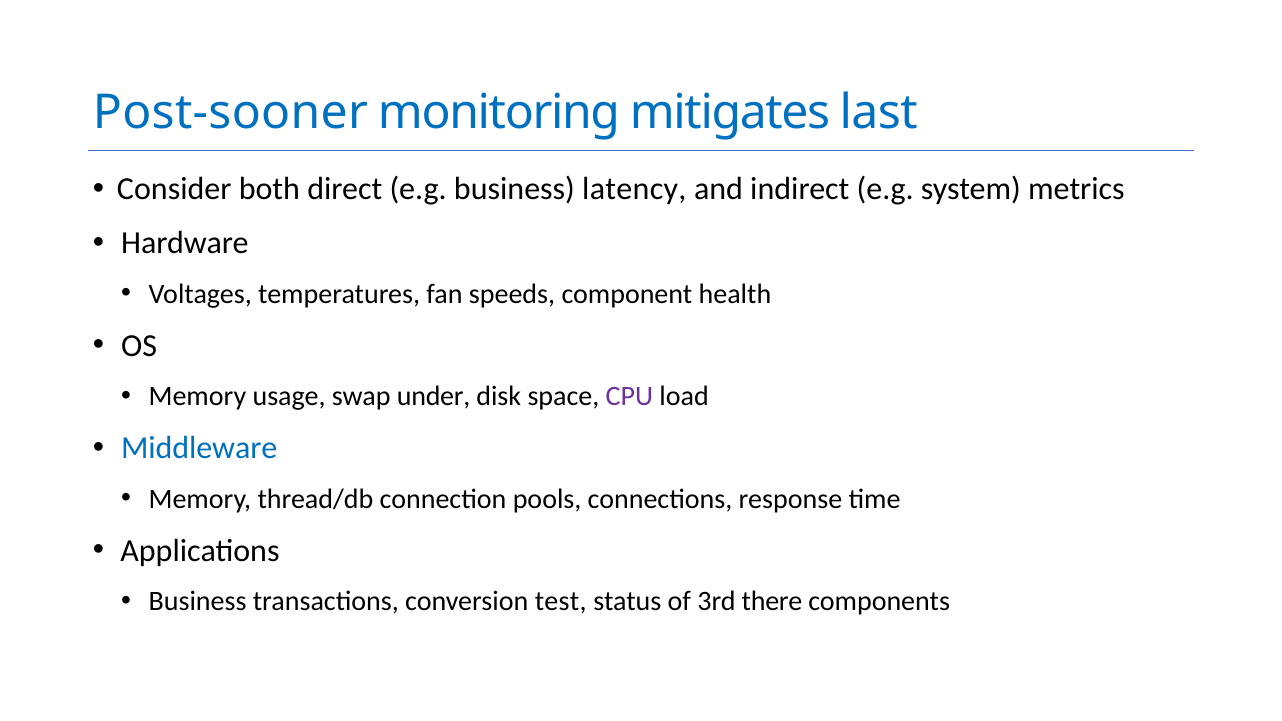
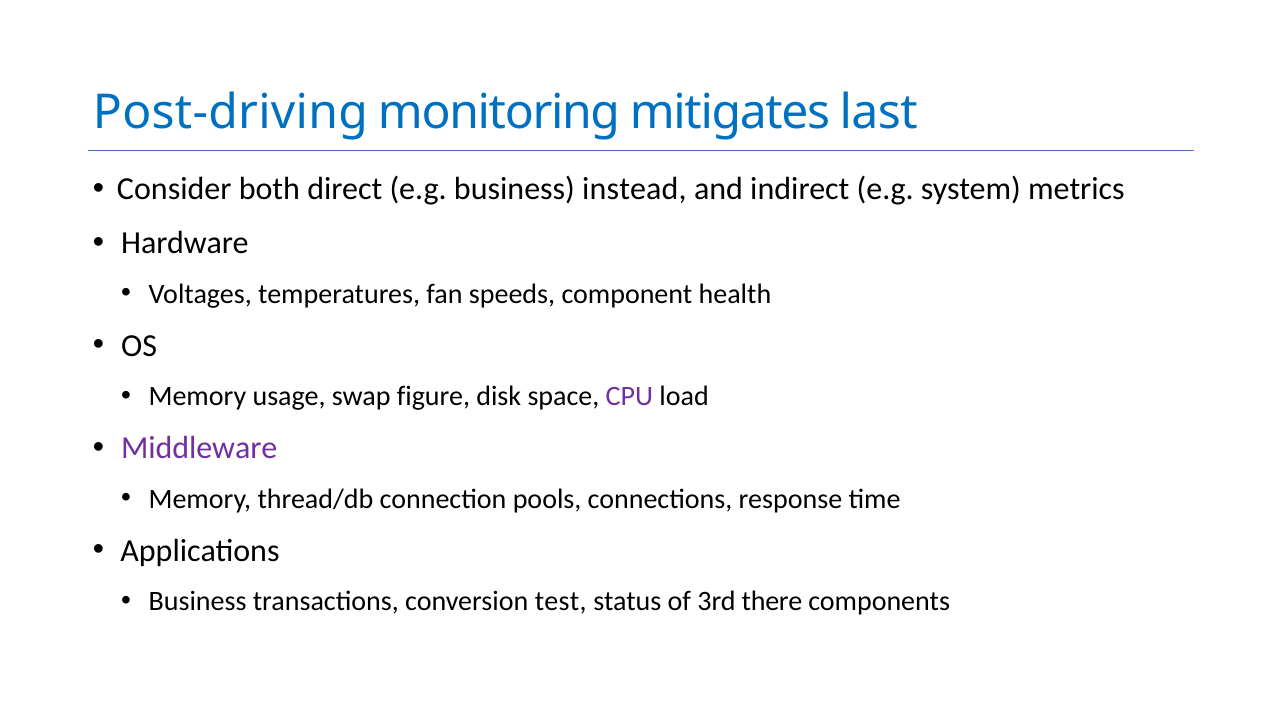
Post-sooner: Post-sooner -> Post-driving (230, 113)
latency: latency -> instead (634, 189)
under: under -> figure (433, 396)
Middleware colour: blue -> purple (199, 449)
